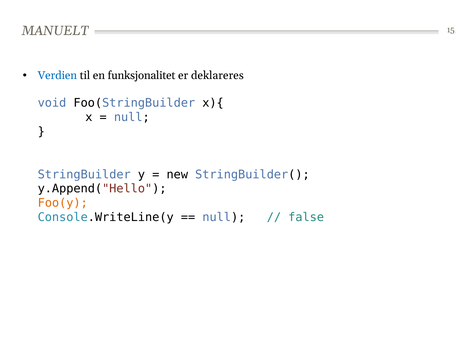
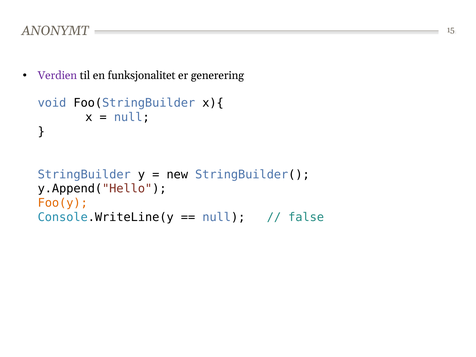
MANUELT: MANUELT -> ANONYMT (55, 31)
Verdien colour: blue -> purple (57, 76)
deklareres: deklareres -> generering (217, 76)
